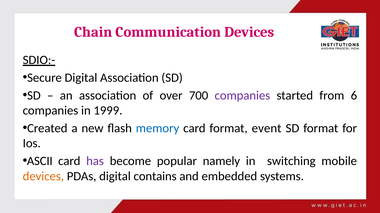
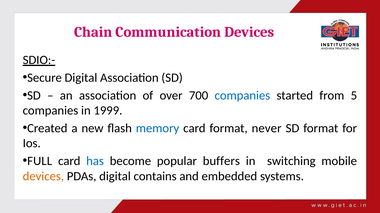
companies colour: purple -> blue (242, 96)
6: 6 -> 5 (354, 96)
event: event -> never (267, 129)
ASCII: ASCII -> FULL (40, 162)
has colour: purple -> blue (95, 162)
namely: namely -> buffers (221, 162)
